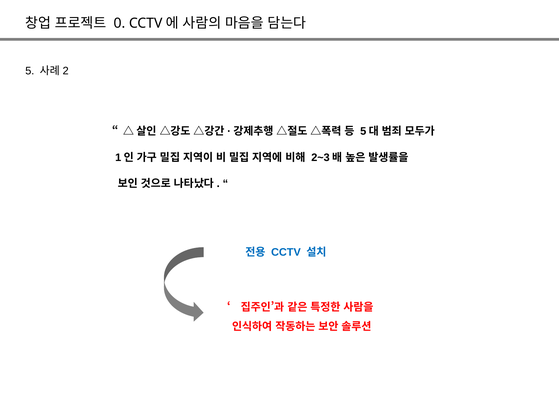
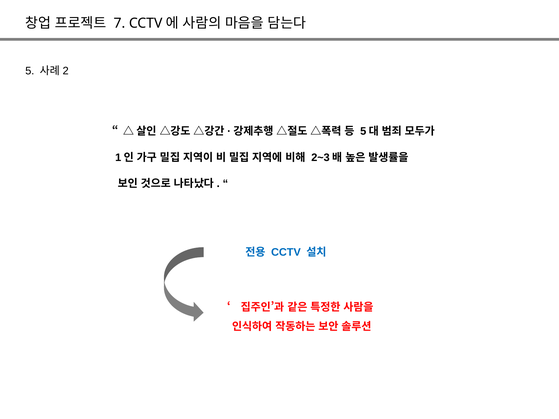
0: 0 -> 7 (119, 23)
